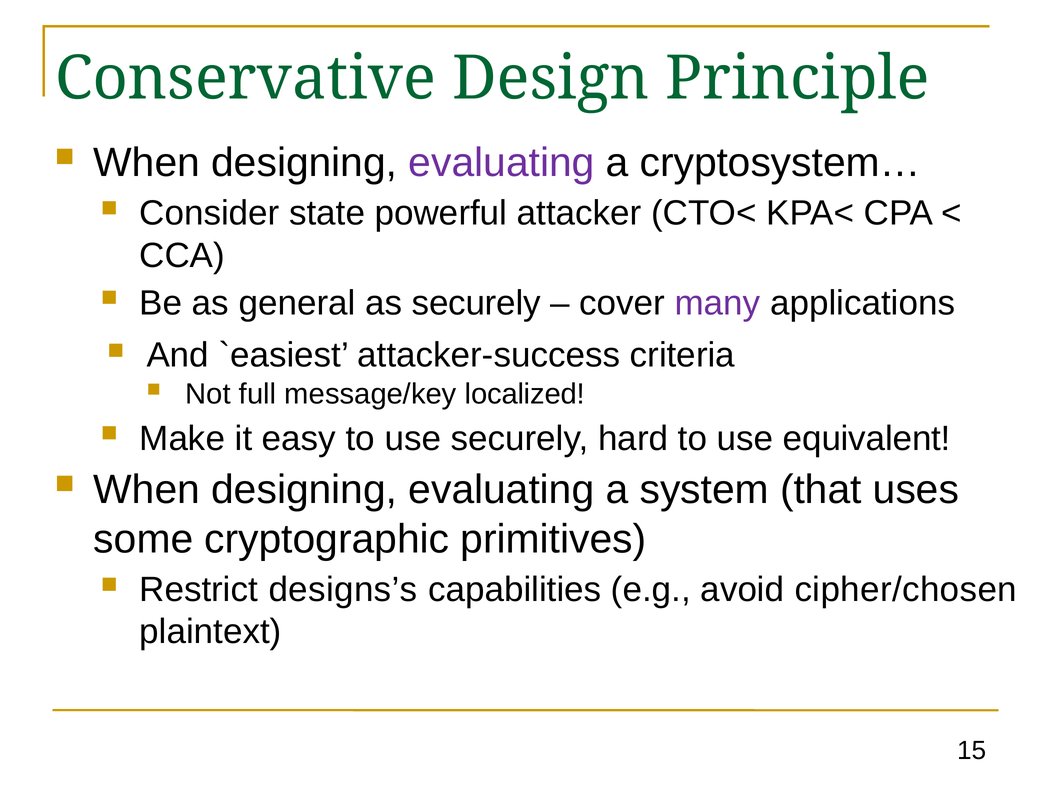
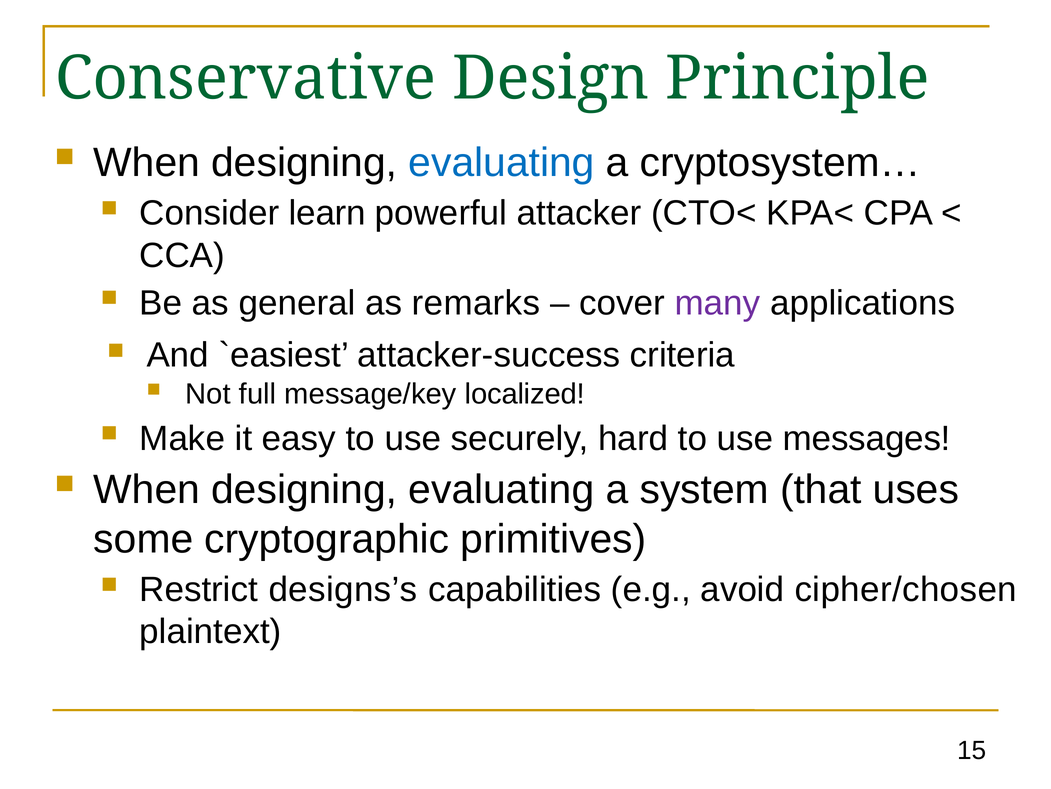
evaluating colour: purple -> blue (501, 163)
state: state -> learn (327, 213)
as securely: securely -> remarks (476, 303)
equivalent: equivalent -> messages (867, 438)
